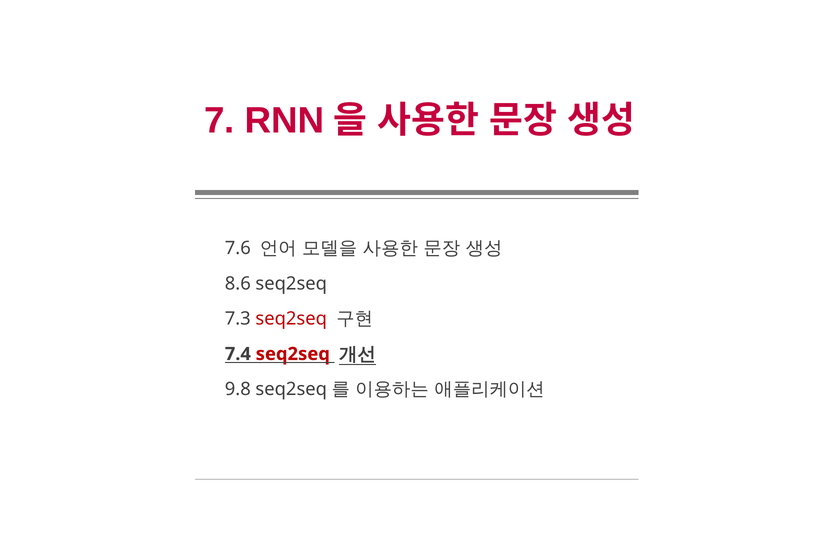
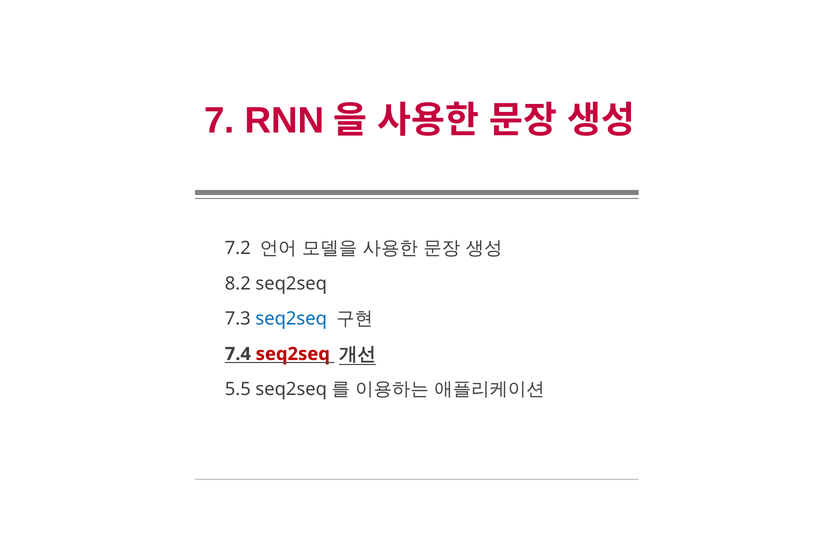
7.6: 7.6 -> 7.2 (238, 248)
8.6: 8.6 -> 8.2 (238, 283)
seq2seq colour: red -> blue (291, 319)
9.8: 9.8 -> 5.5 (238, 389)
